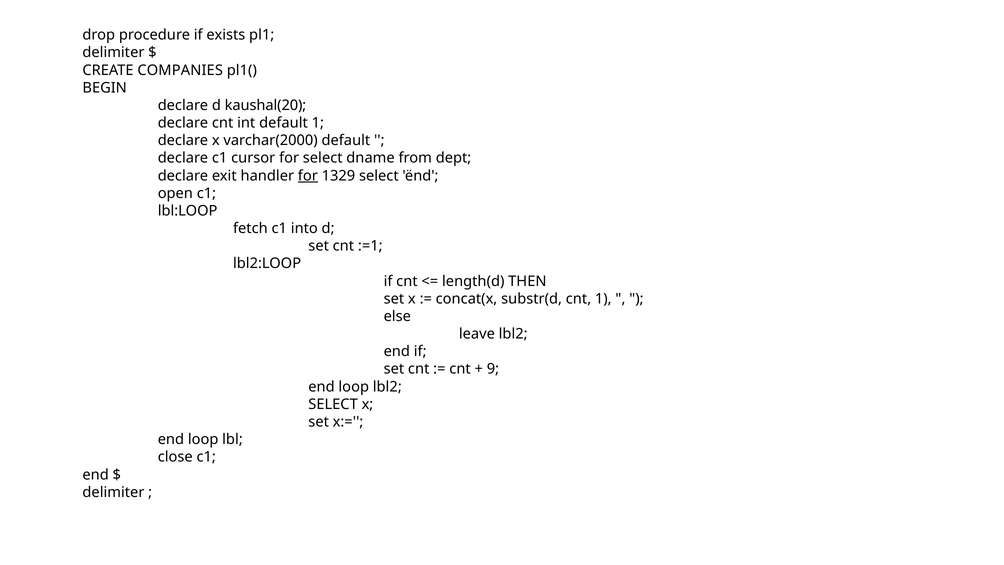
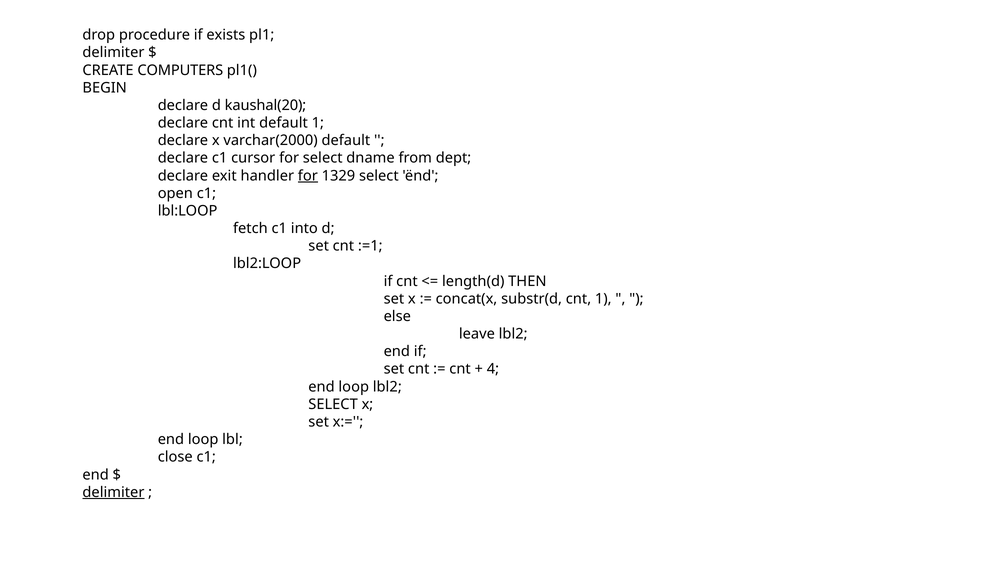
COMPANIES: COMPANIES -> COMPUTERS (180, 70)
9: 9 -> 4 (493, 369)
delimiter underline: none -> present (113, 492)
